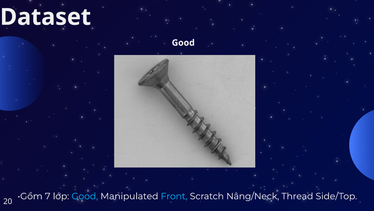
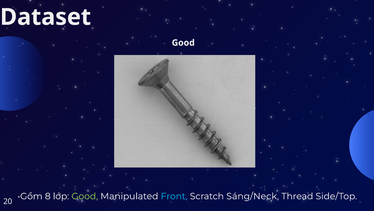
7: 7 -> 8 (48, 196)
Good colour: light blue -> light green (85, 196)
Nâng/Neck: Nâng/Neck -> Sáng/Neck (253, 196)
